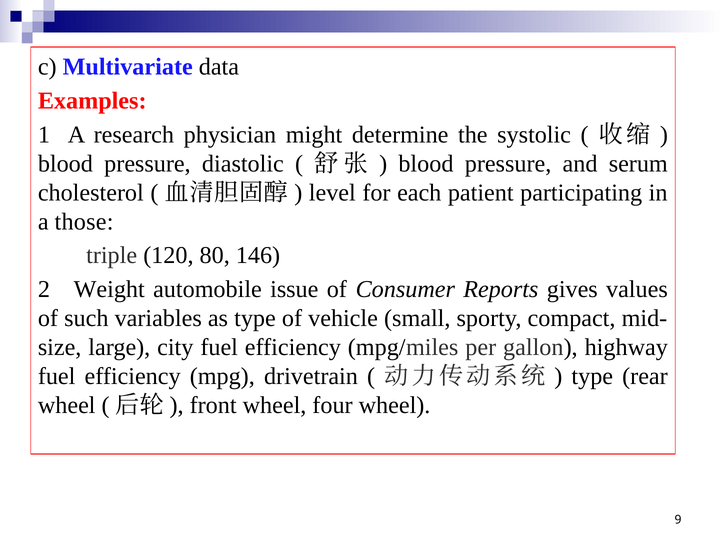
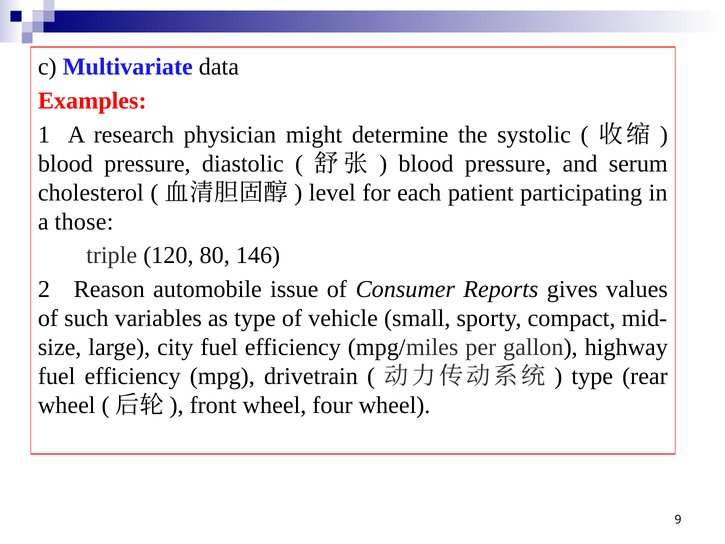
Weight: Weight -> Reason (109, 289)
